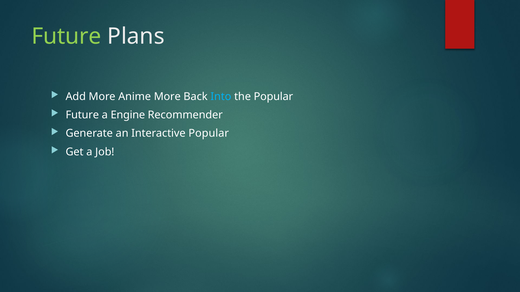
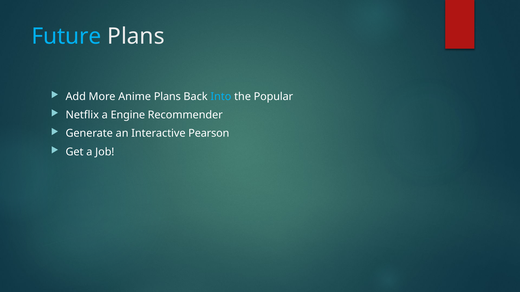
Future colour: light green -> light blue (66, 37)
Anime More: More -> Plans (167, 97)
Future: Future -> Netflix (82, 115)
Interactive Popular: Popular -> Pearson (209, 134)
